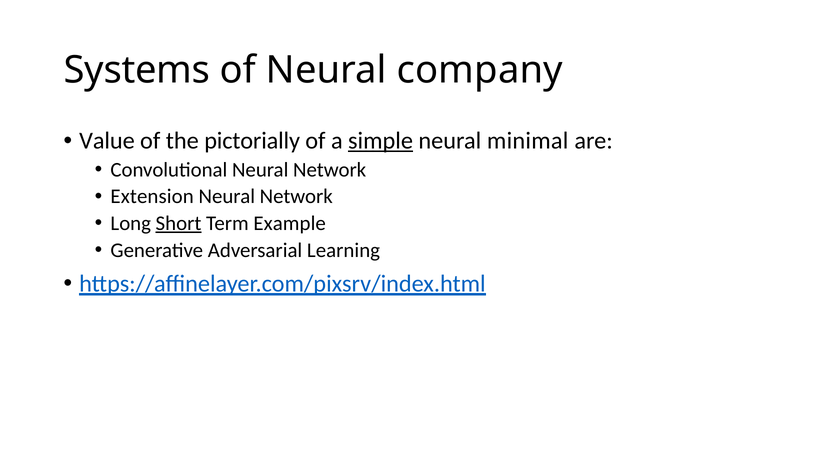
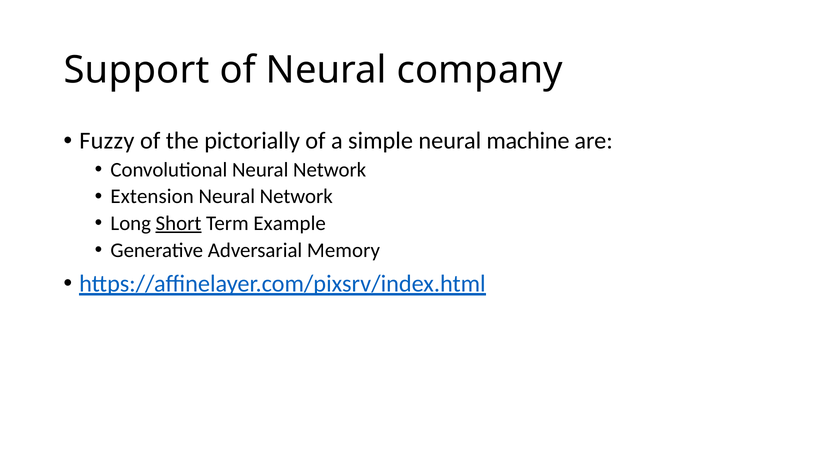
Systems: Systems -> Support (137, 70)
Value: Value -> Fuzzy (107, 141)
simple underline: present -> none (381, 141)
minimal: minimal -> machine (528, 141)
Learning: Learning -> Memory (343, 250)
